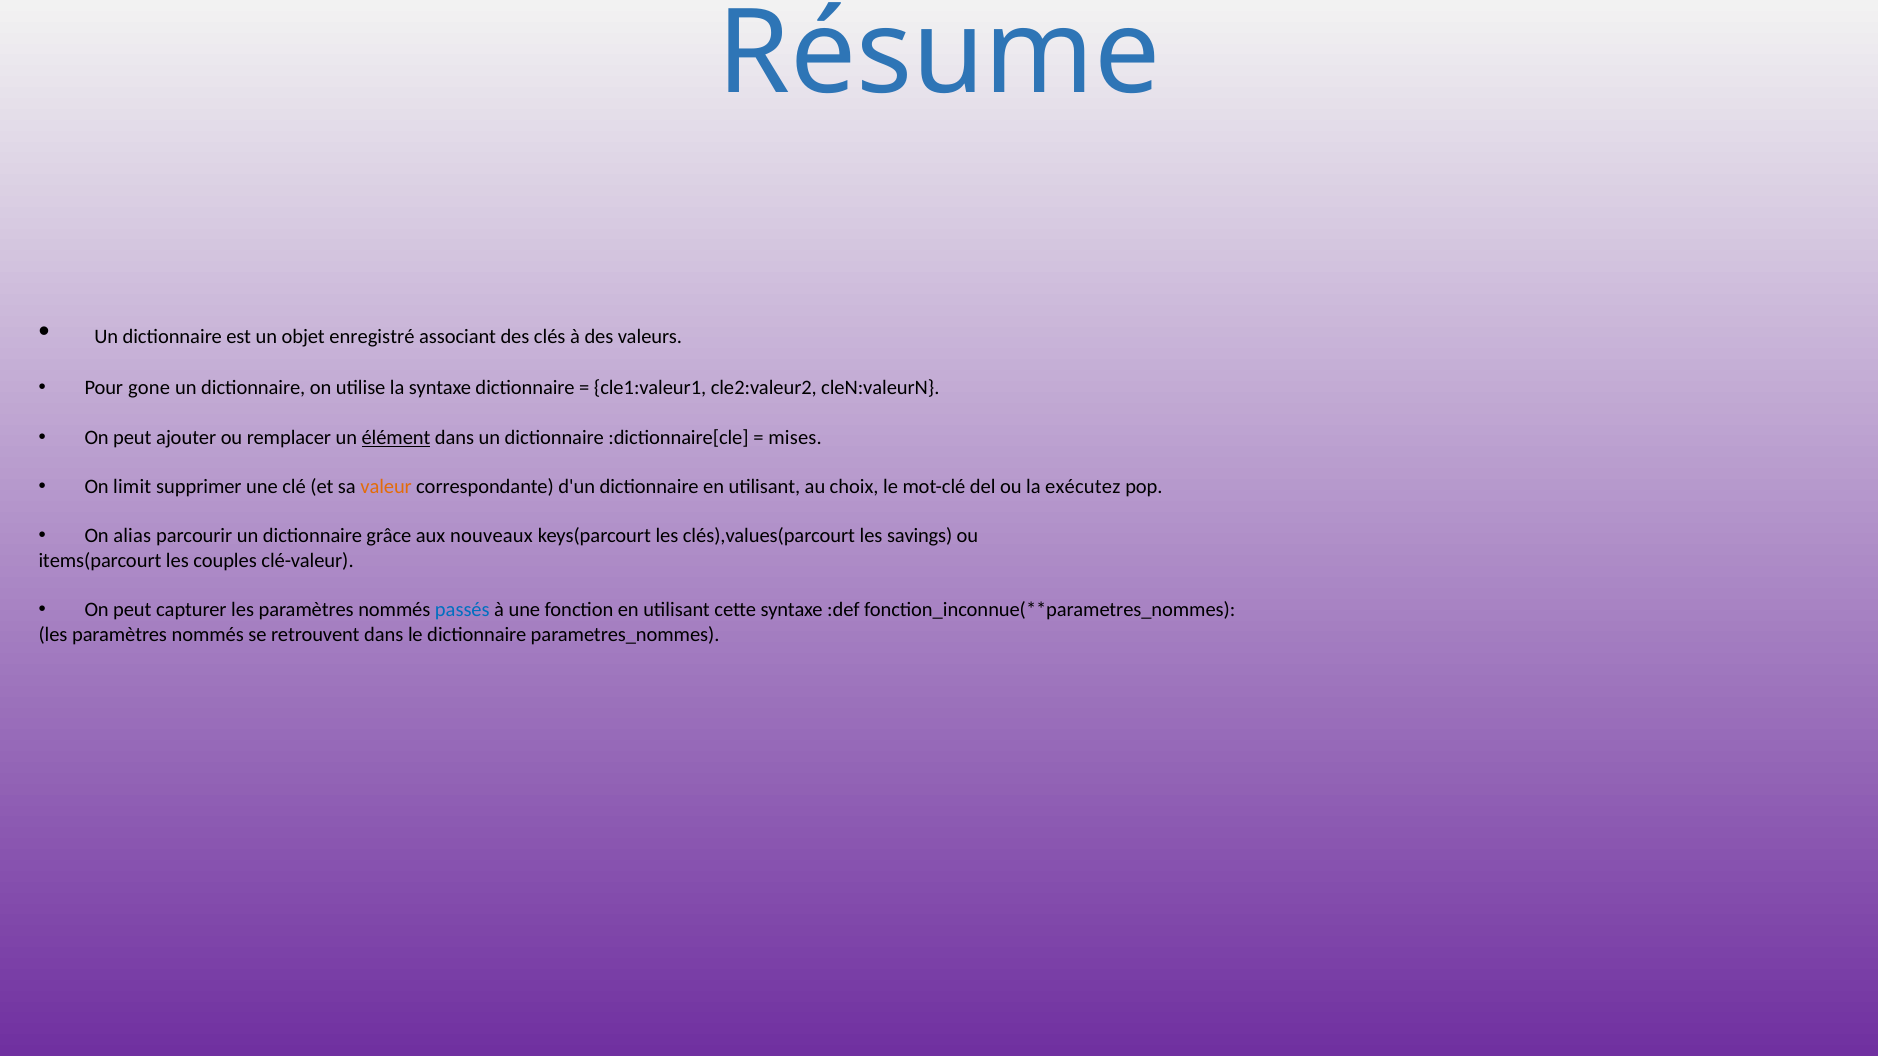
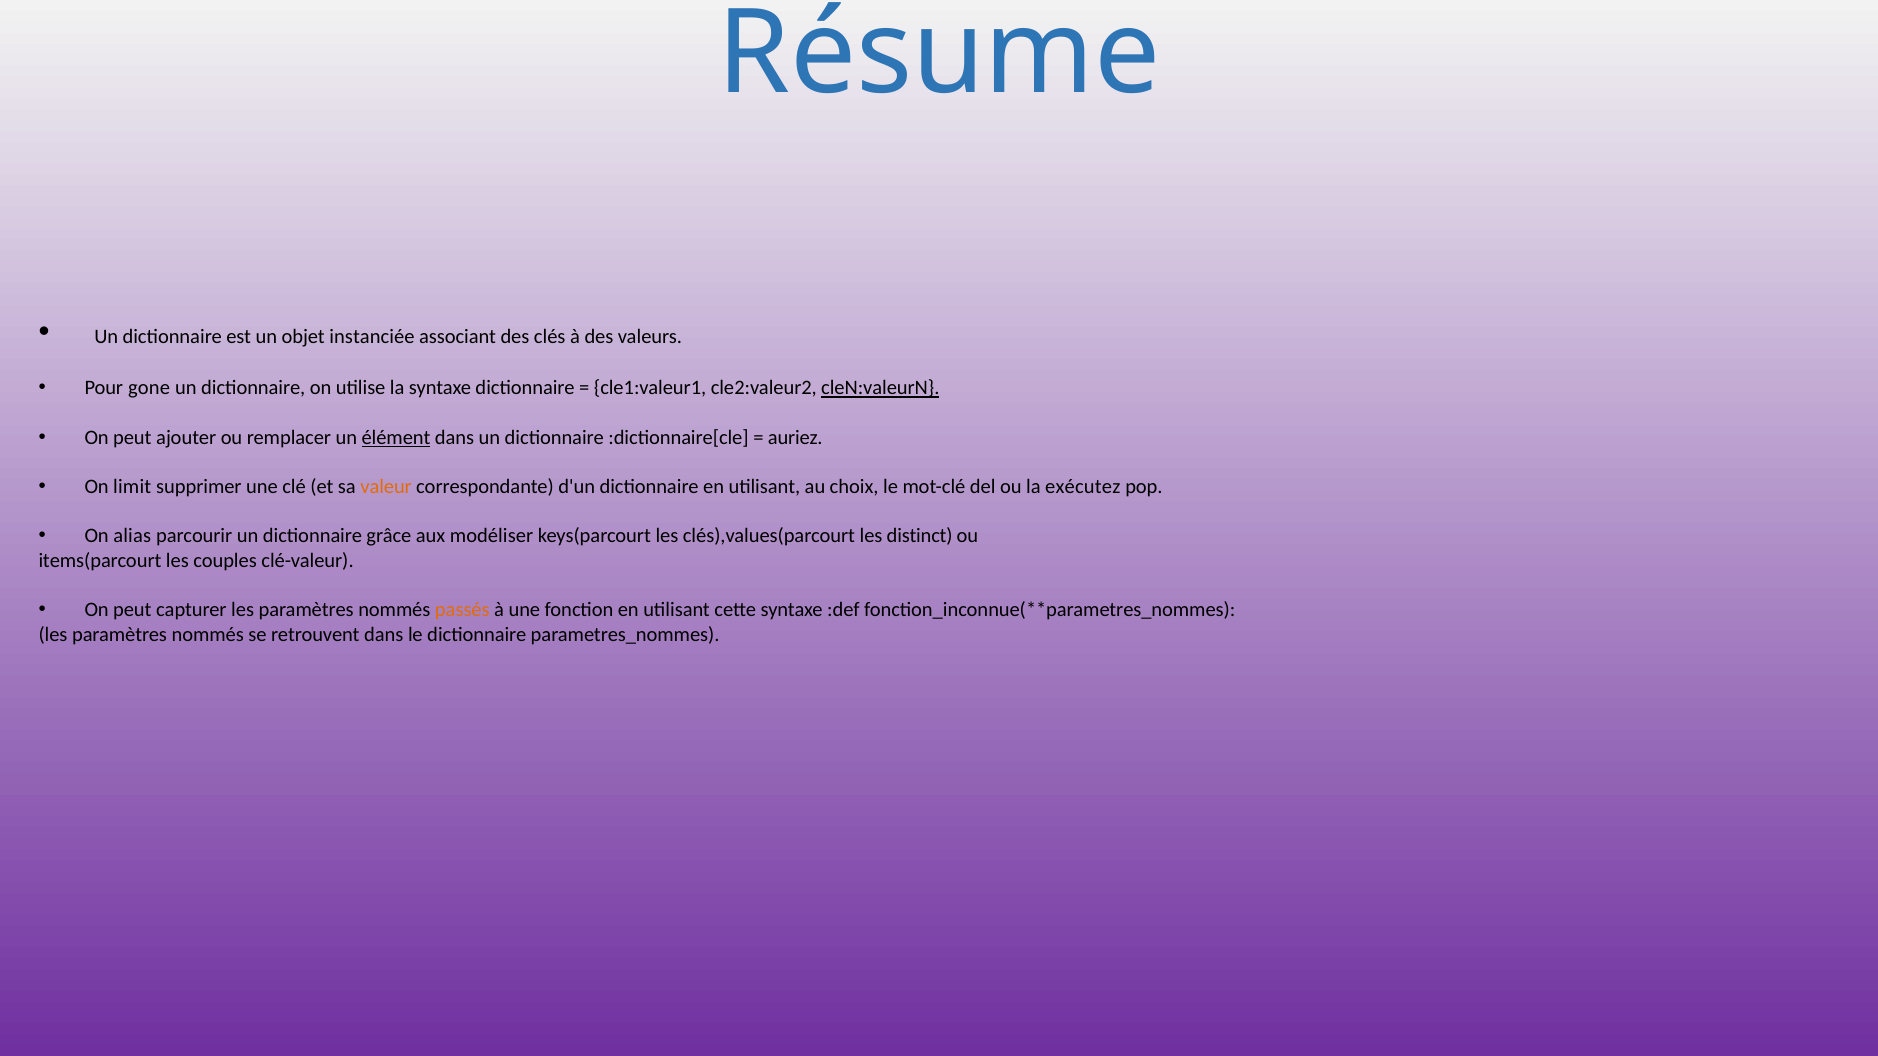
enregistré: enregistré -> instanciée (372, 337)
cleN:valeurN underline: none -> present (880, 388)
mises: mises -> auriez (795, 438)
nouveaux: nouveaux -> modéliser (492, 536)
savings: savings -> distinct (920, 536)
passés colour: blue -> orange (462, 610)
